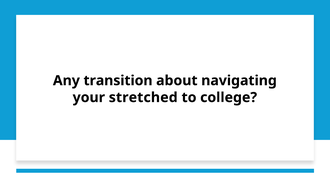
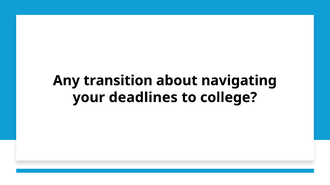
stretched: stretched -> deadlines (143, 98)
